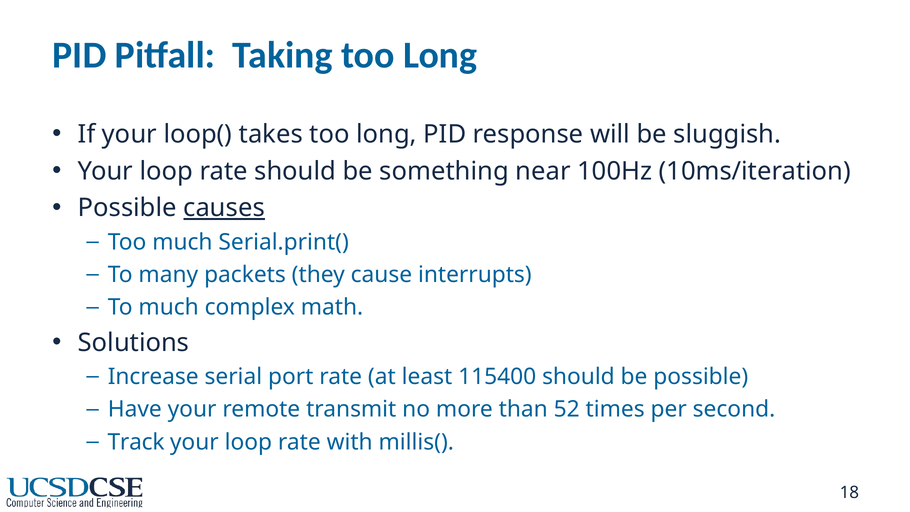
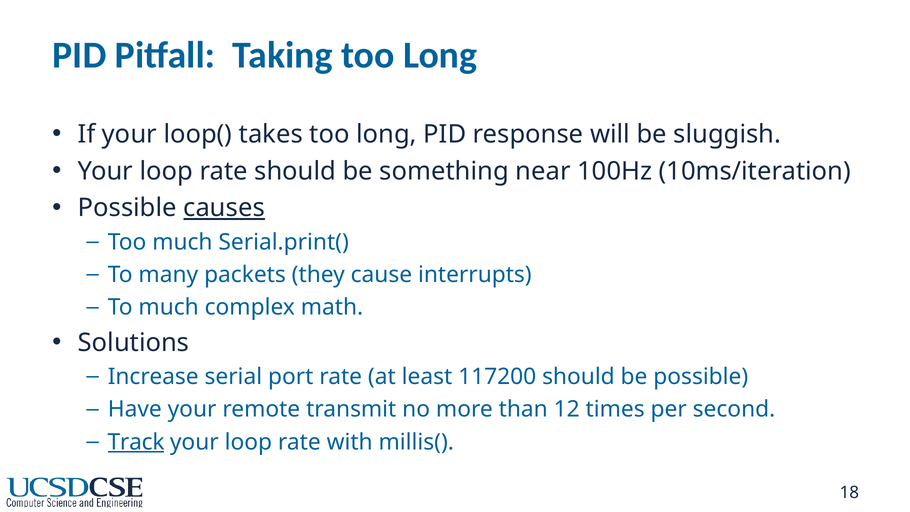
115400: 115400 -> 117200 (497, 377)
52: 52 -> 12 (567, 409)
Track underline: none -> present (136, 442)
